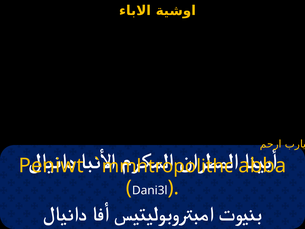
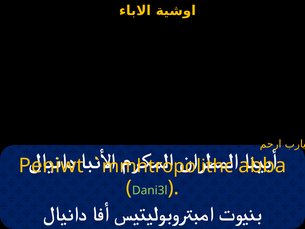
Dani3l colour: white -> light green (150, 190)
